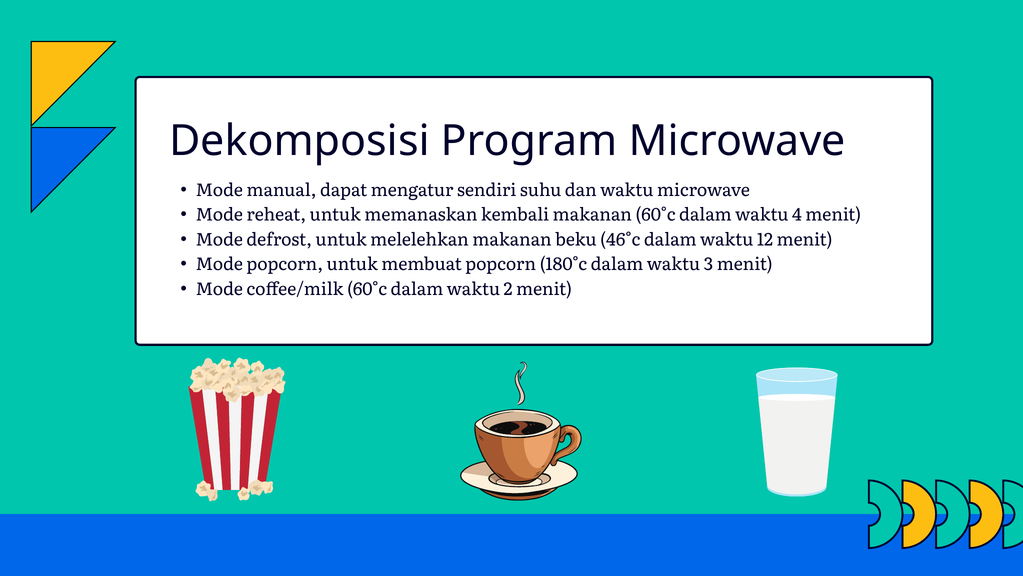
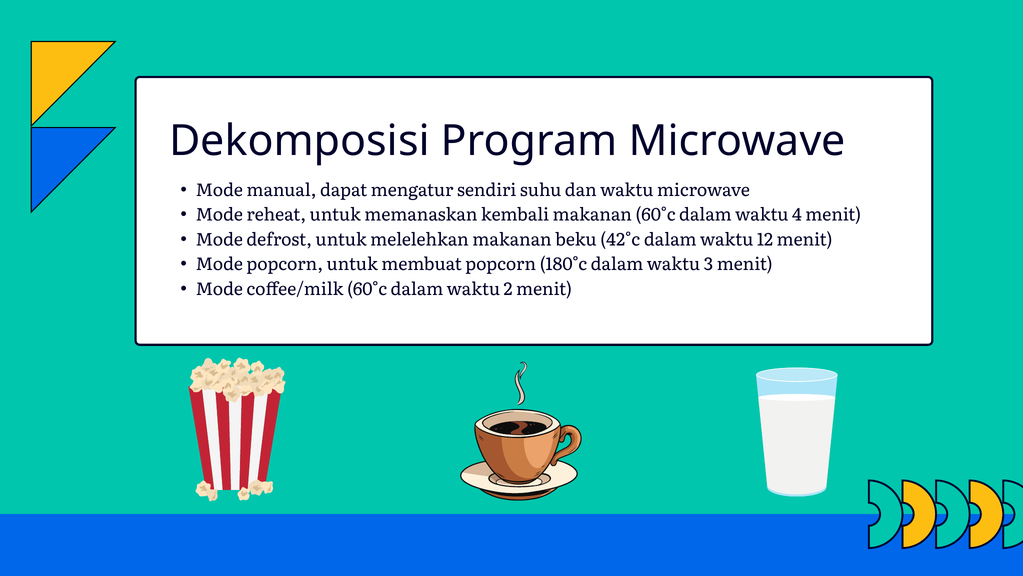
46°c: 46°c -> 42°c (620, 240)
